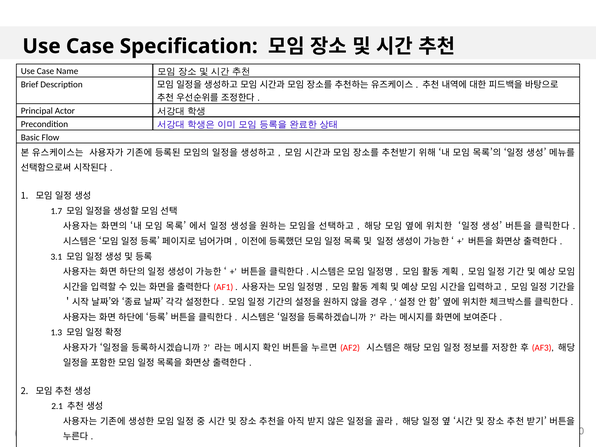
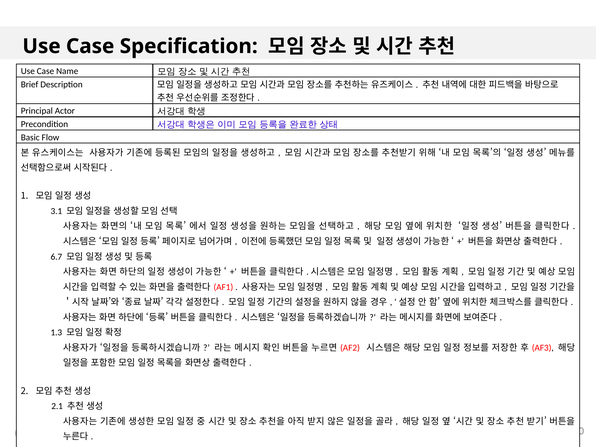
1.7: 1.7 -> 3.1 (56, 211)
3.1: 3.1 -> 6.7 (56, 257)
